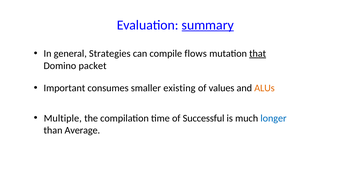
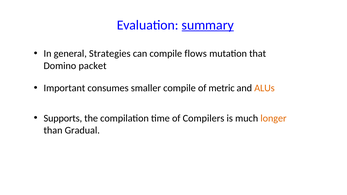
that underline: present -> none (258, 54)
smaller existing: existing -> compile (179, 88)
values: values -> metric (222, 88)
Multiple: Multiple -> Supports (63, 118)
Successful: Successful -> Compilers (204, 118)
longer colour: blue -> orange (273, 118)
Average: Average -> Gradual (82, 130)
